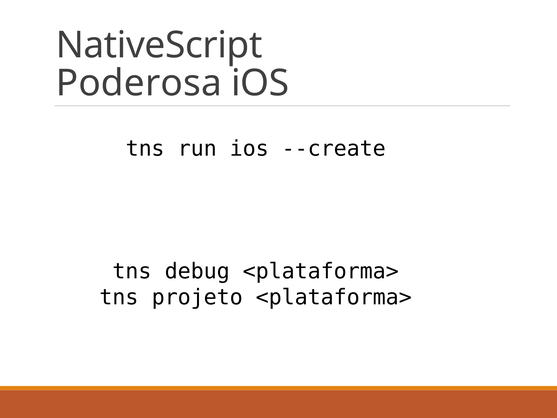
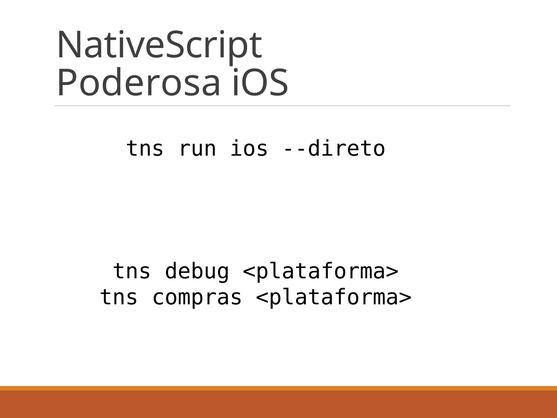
--create: --create -> --direto (334, 149)
projeto: projeto -> compras (197, 297)
